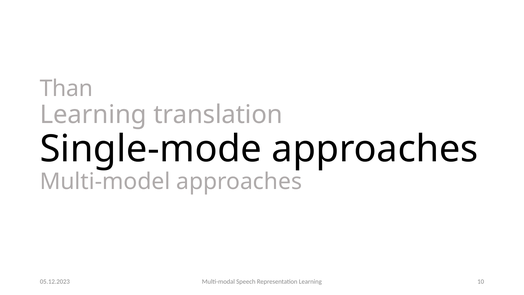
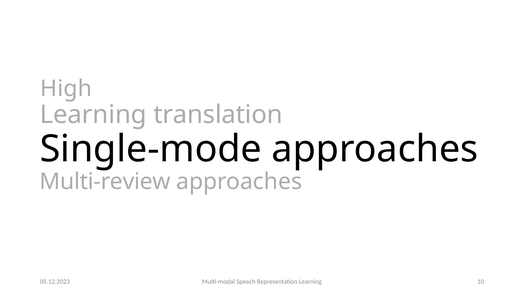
Than: Than -> High (66, 88)
Multi-model: Multi-model -> Multi-review (105, 182)
